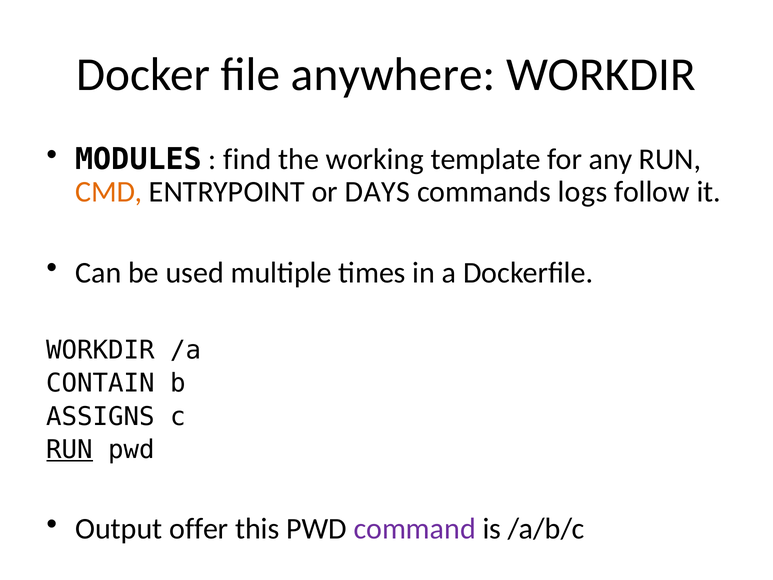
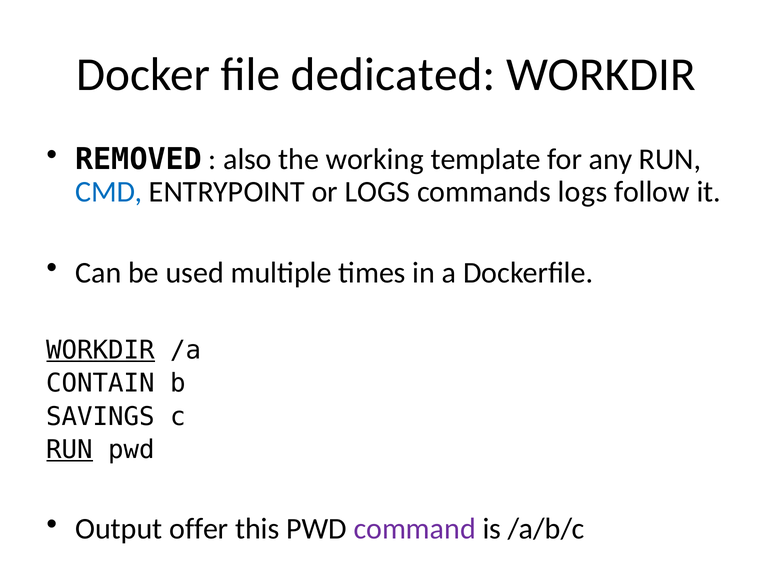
anywhere: anywhere -> dedicated (393, 75)
MODULES: MODULES -> REMOVED (139, 159)
find: find -> also (248, 159)
CMD colour: orange -> blue (109, 192)
or DAYS: DAYS -> LOGS (377, 192)
WORKDIR underline: none -> present (101, 350)
ASSIGNS: ASSIGNS -> SAVINGS (101, 416)
